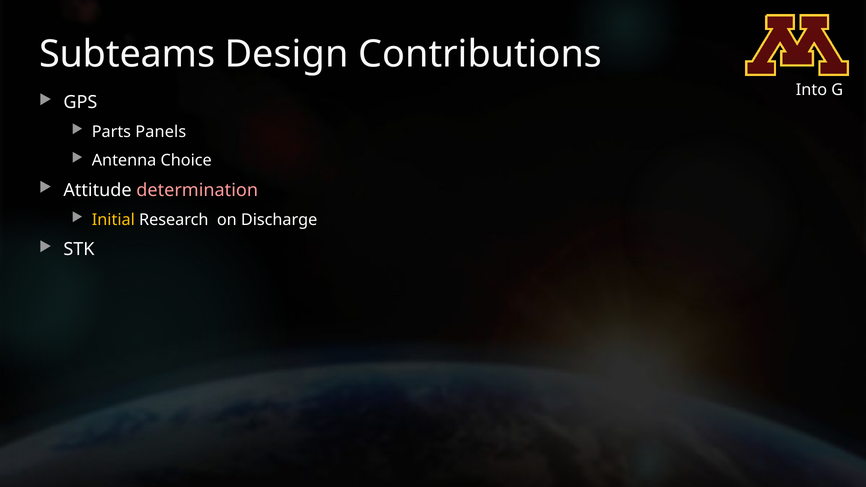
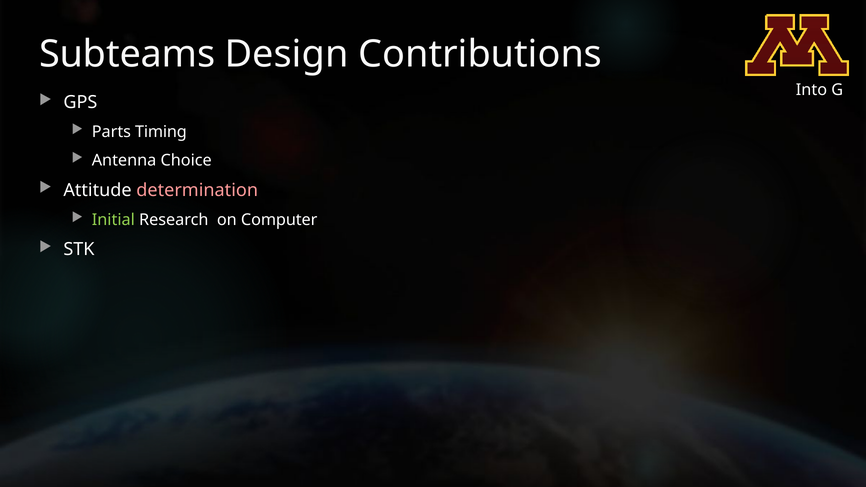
Panels: Panels -> Timing (161, 132)
Initial colour: yellow -> light green (113, 220)
Discharge: Discharge -> Computer (279, 220)
